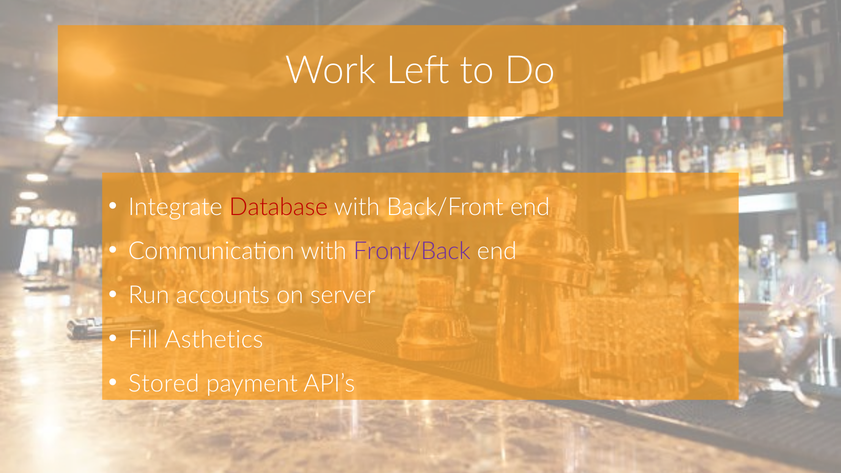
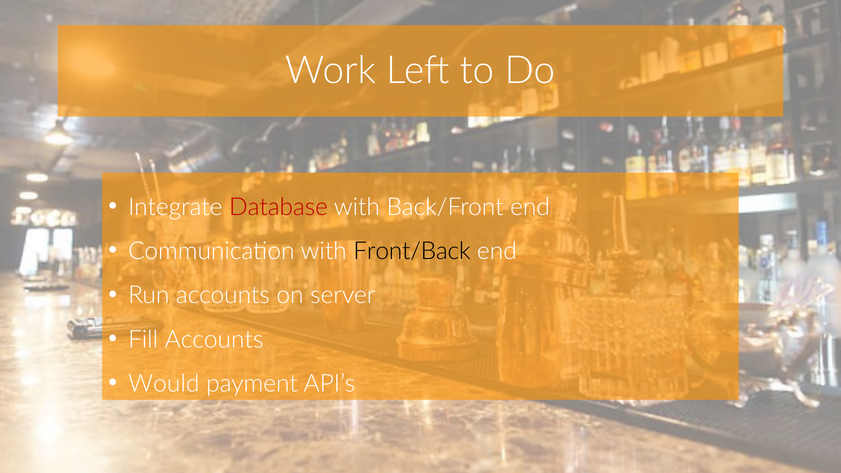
Front/Back colour: purple -> black (412, 251)
Fill Asthetics: Asthetics -> Accounts (214, 340)
Stored: Stored -> Would (164, 384)
